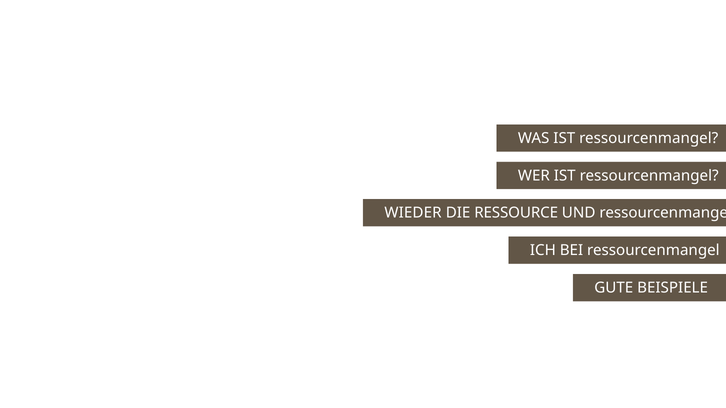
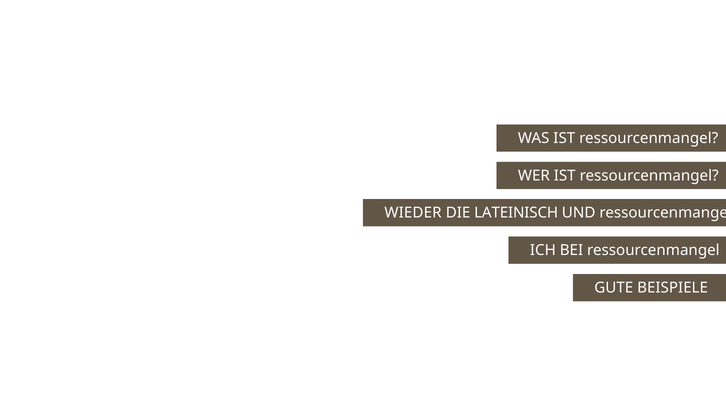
RESSOURCE: RESSOURCE -> LATEINISCH (516, 213)
